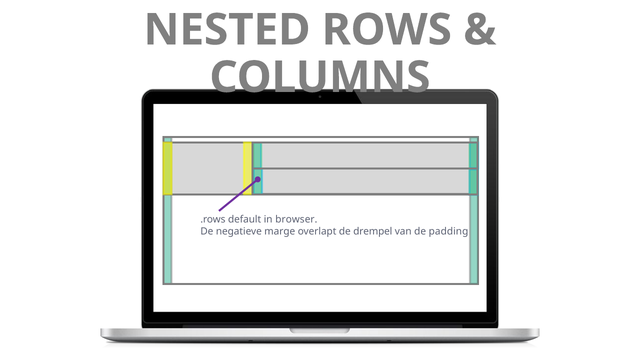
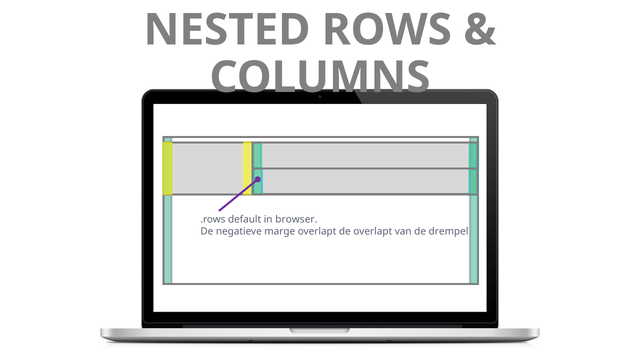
de drempel: drempel -> overlapt (373, 232)
padding: padding -> drempel (449, 232)
